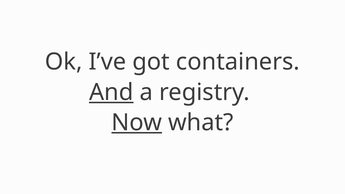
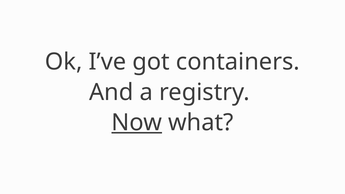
And underline: present -> none (111, 92)
